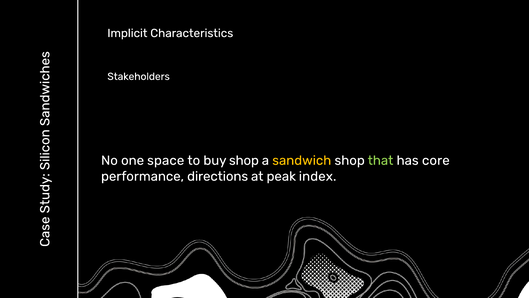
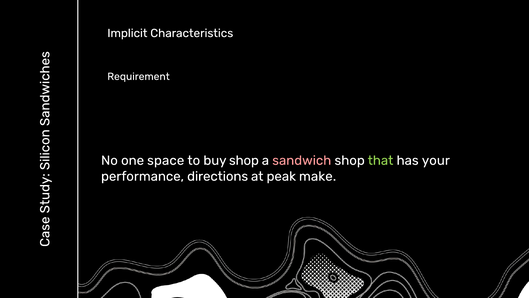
Stakeholders: Stakeholders -> Requirement (139, 76)
sandwich colour: yellow -> pink (302, 160)
core: core -> your (436, 160)
index: index -> make (318, 176)
